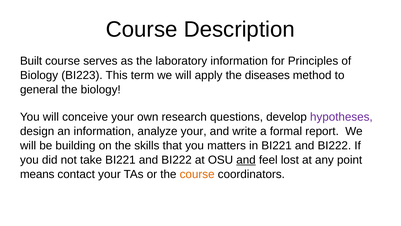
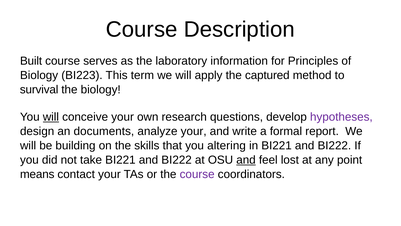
diseases: diseases -> captured (267, 75)
general: general -> survival (39, 89)
will underline: none -> present (51, 117)
an information: information -> documents (104, 131)
matters: matters -> altering (227, 145)
course colour: orange -> purple (197, 174)
